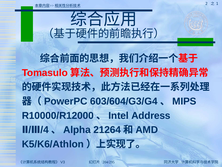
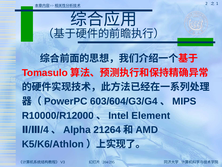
Address: Address -> Element (151, 115)
